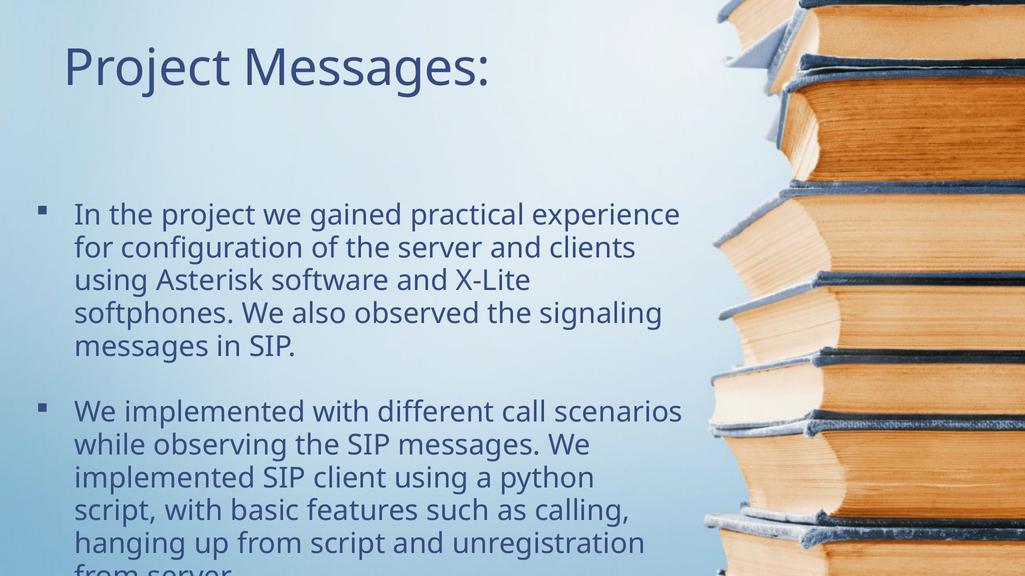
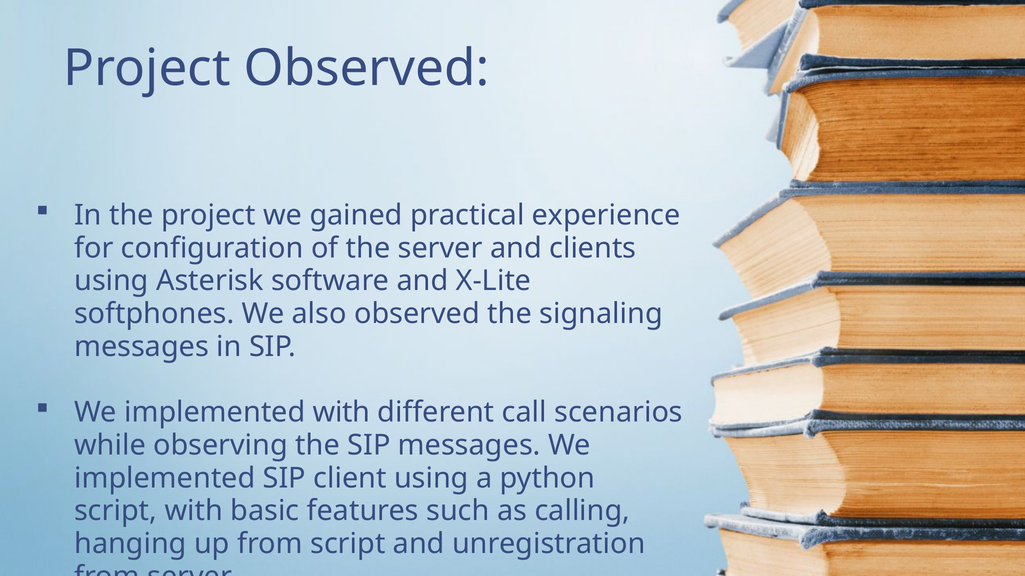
Project Messages: Messages -> Observed (367, 68)
